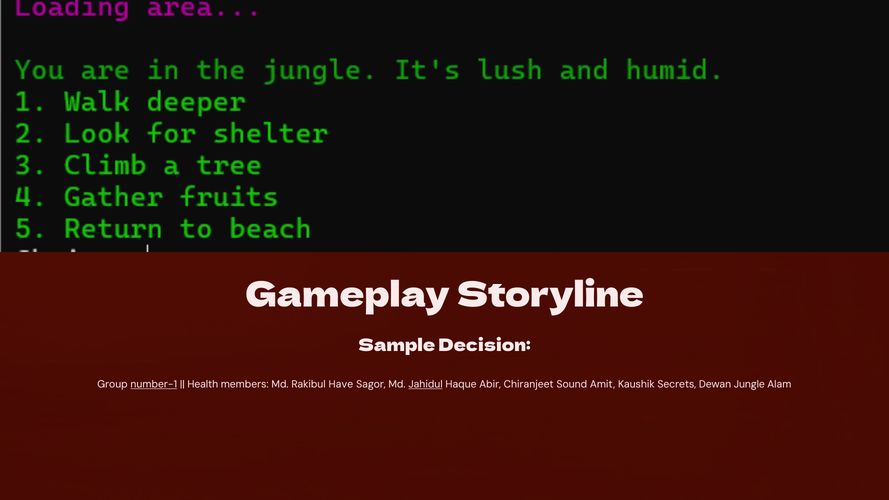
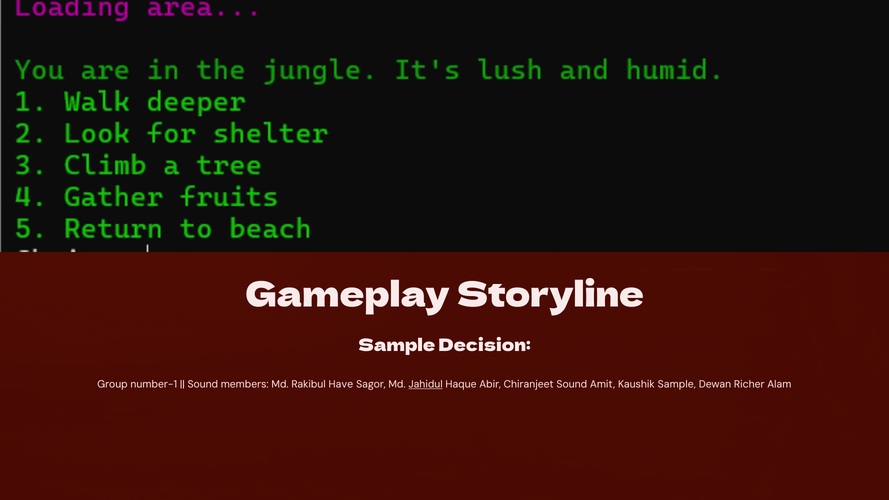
number-1 underline: present -> none (154, 384)
Health: Health -> Sound (203, 384)
Kaushik Secrets: Secrets -> Sample (677, 384)
Jungle: Jungle -> Richer (749, 384)
